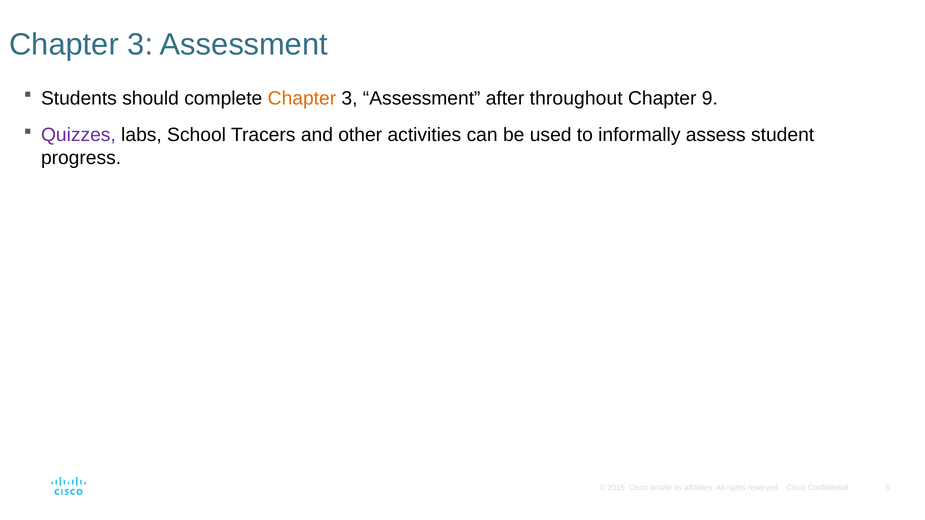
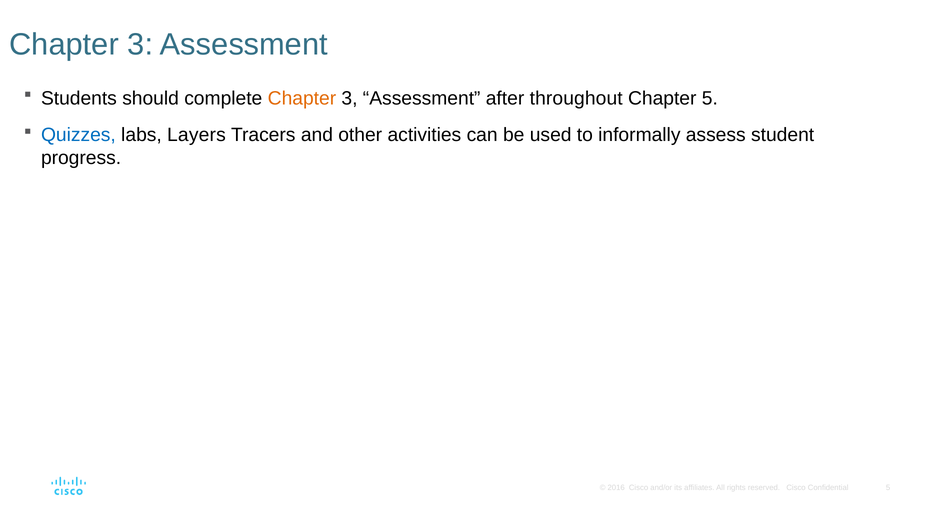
Chapter 9: 9 -> 5 (710, 98)
Quizzes colour: purple -> blue (78, 135)
School: School -> Layers (196, 135)
